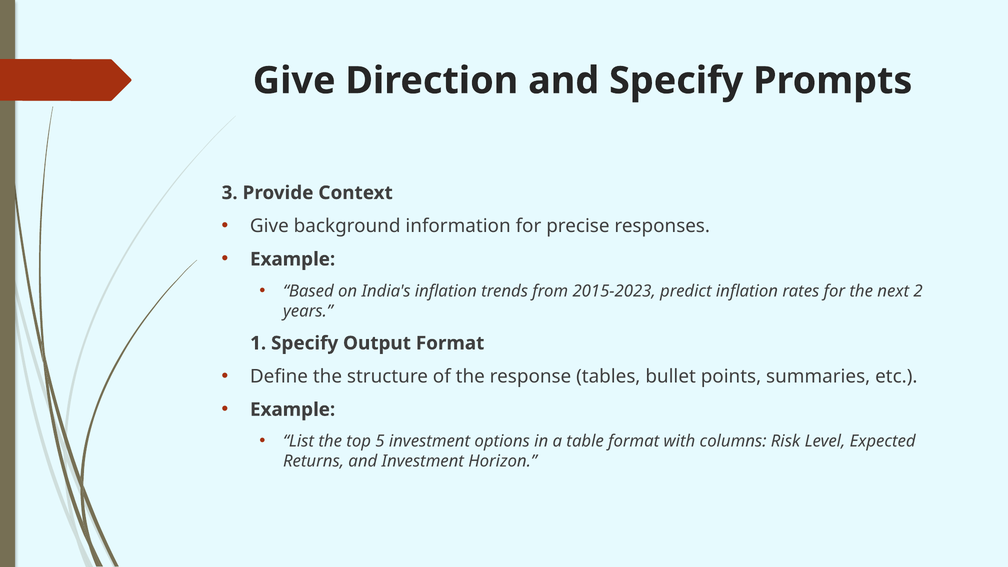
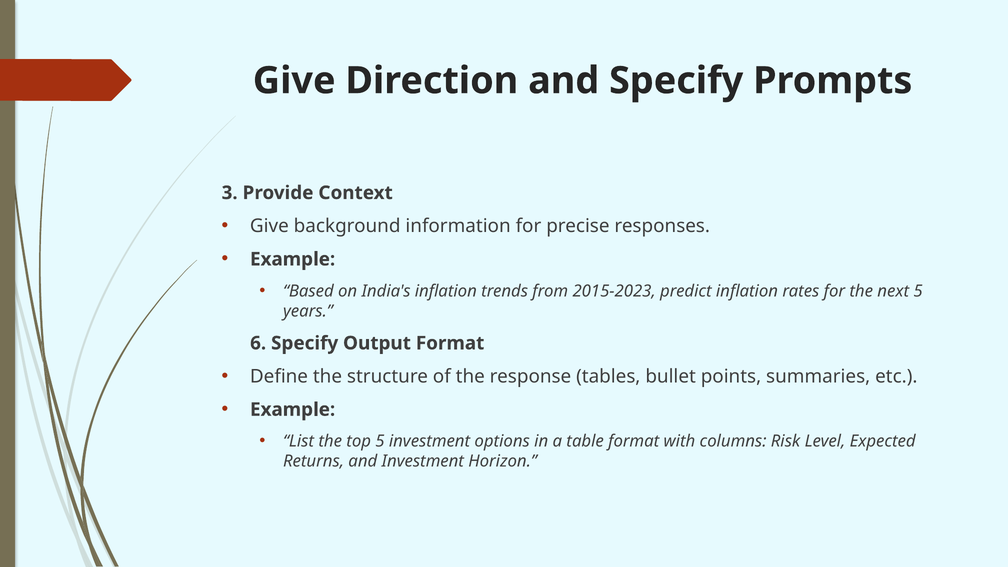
next 2: 2 -> 5 (918, 291)
1: 1 -> 6 (258, 343)
